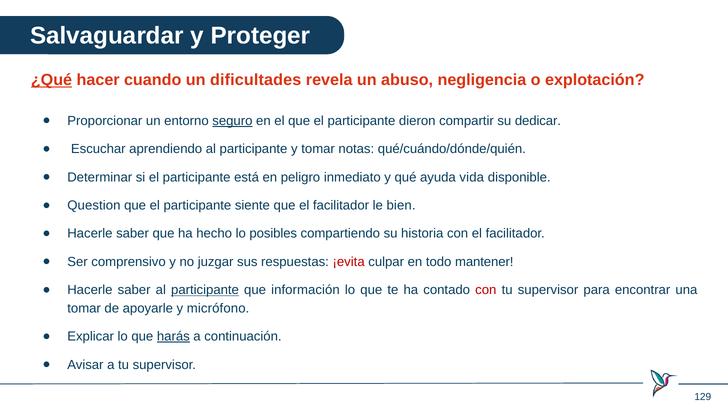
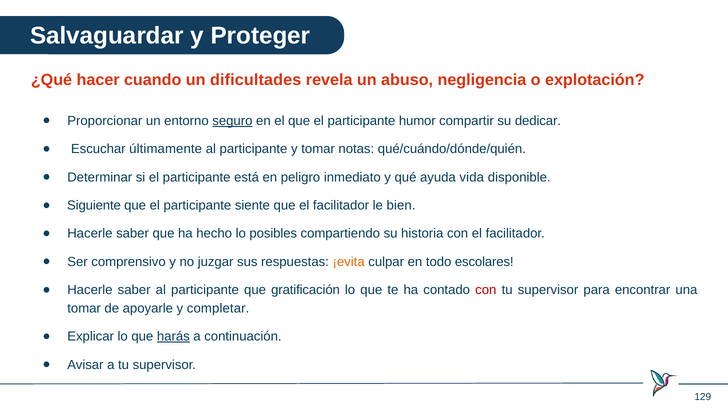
¿Qué underline: present -> none (52, 80)
dieron: dieron -> humor (417, 121)
aprendiendo: aprendiendo -> últimamente (166, 149)
Question: Question -> Siguiente (94, 206)
¡evita colour: red -> orange (349, 262)
mantener: mantener -> escolares (484, 262)
participante underline: present -> none (205, 290)
información: información -> gratificación (306, 290)
micrófono: micrófono -> completar (218, 309)
